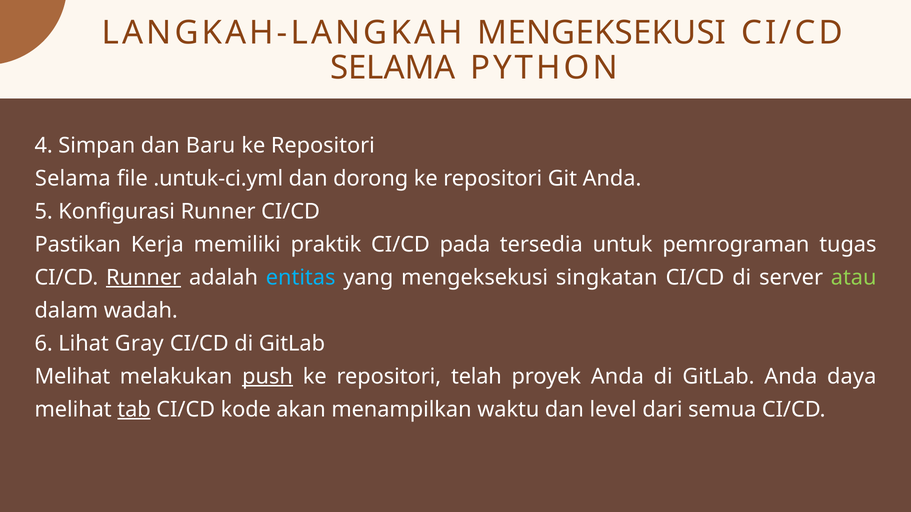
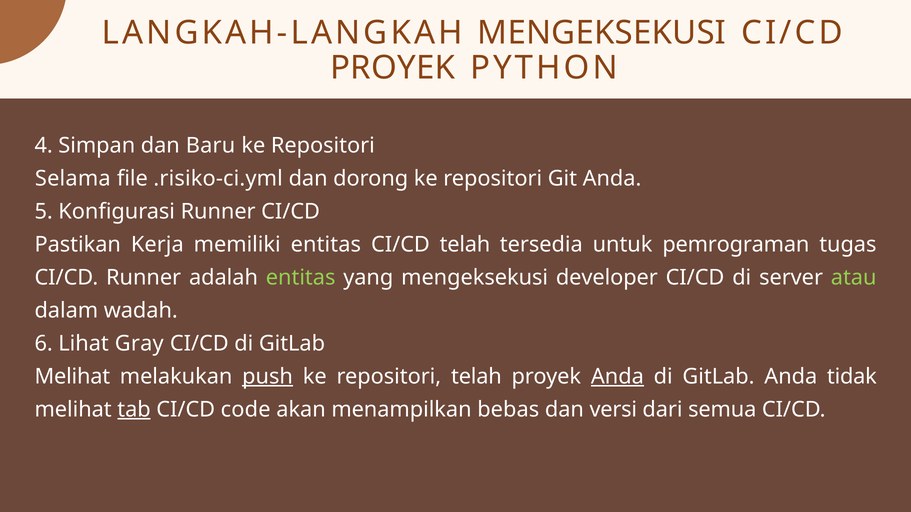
SELAMA: SELAMA -> PROYEK (393, 68)
.untuk-ci.yml: .untuk-ci.yml -> .risiko-ci.yml (218, 179)
memiliki praktik: praktik -> entitas (326, 245)
CI/CD pada: pada -> telah (465, 245)
Runner underline: present -> none (144, 278)
entitas colour: light blue -> light green (301, 278)
singkatan: singkatan -> developer (607, 278)
Anda underline: none -> present (617, 377)
daya: daya -> tidak (852, 377)
kode: kode -> code (246, 410)
waktu: waktu -> bebas (508, 410)
level: level -> versi (613, 410)
